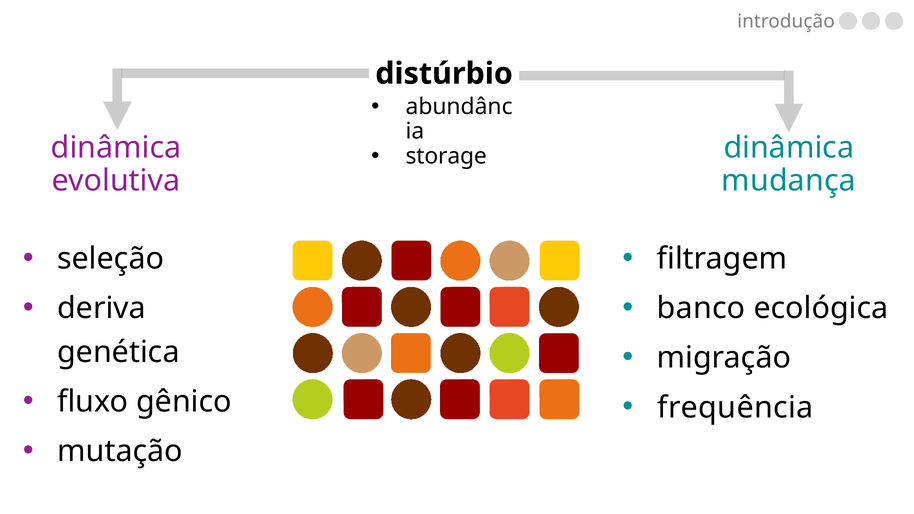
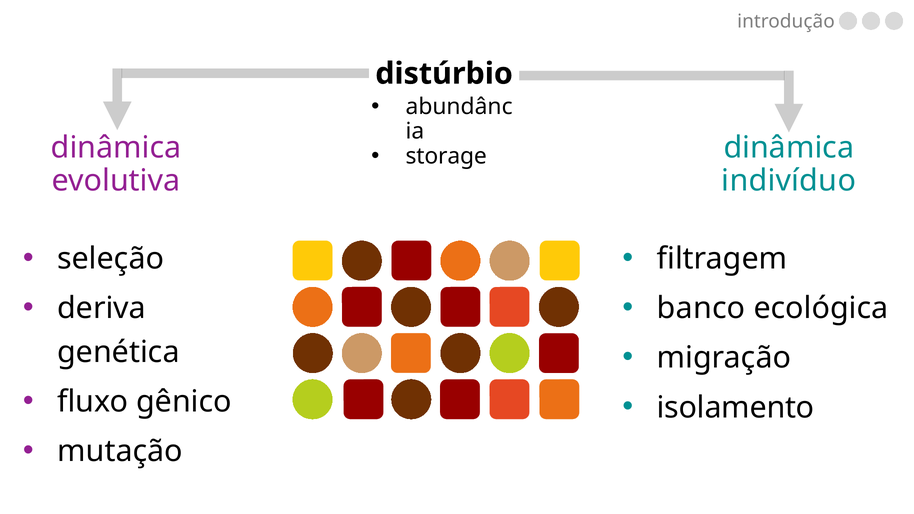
mudança: mudança -> indivíduo (789, 181)
frequência: frequência -> isolamento (736, 408)
